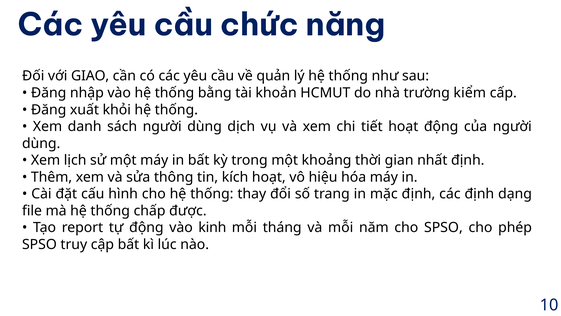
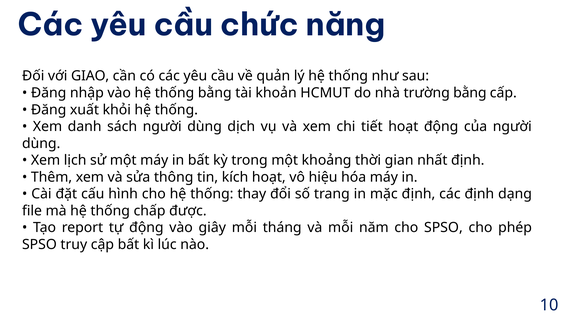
trường kiểm: kiểm -> bằng (470, 93)
kinh: kinh -> giây (212, 227)
